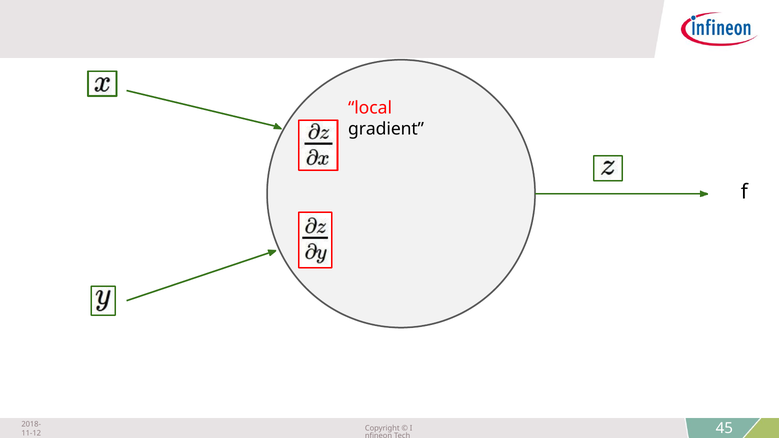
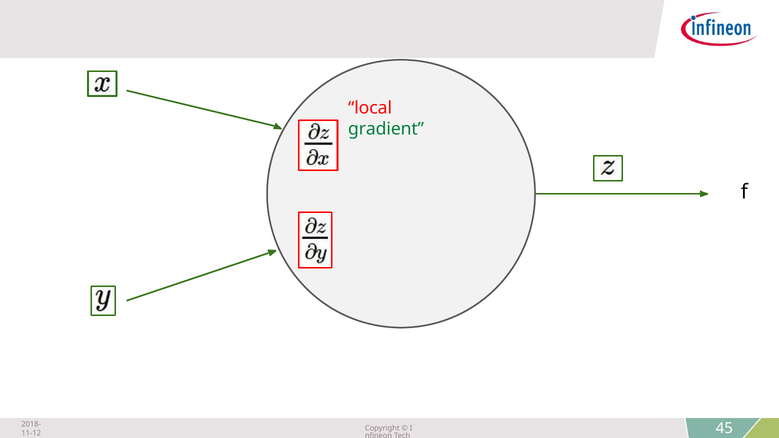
gradient colour: black -> green (386, 129)
